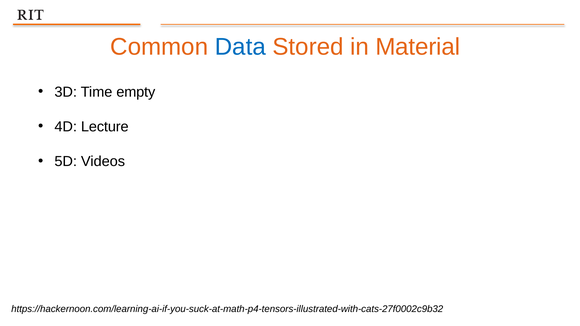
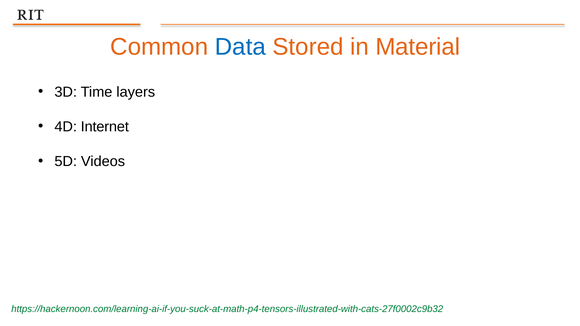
empty: empty -> layers (136, 92)
Lecture: Lecture -> Internet (105, 127)
https://hackernoon.com/learning-ai-if-you-suck-at-math-p4-tensors-illustrated-with-cats-27f0002c9b32 colour: black -> green (227, 309)
